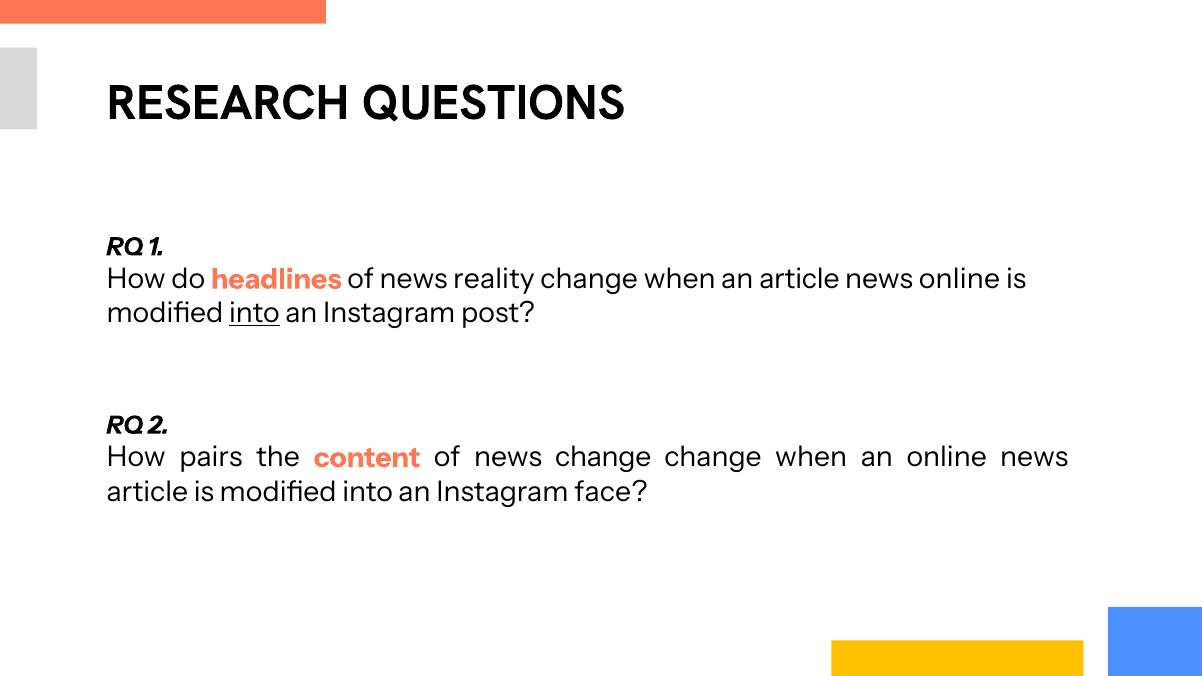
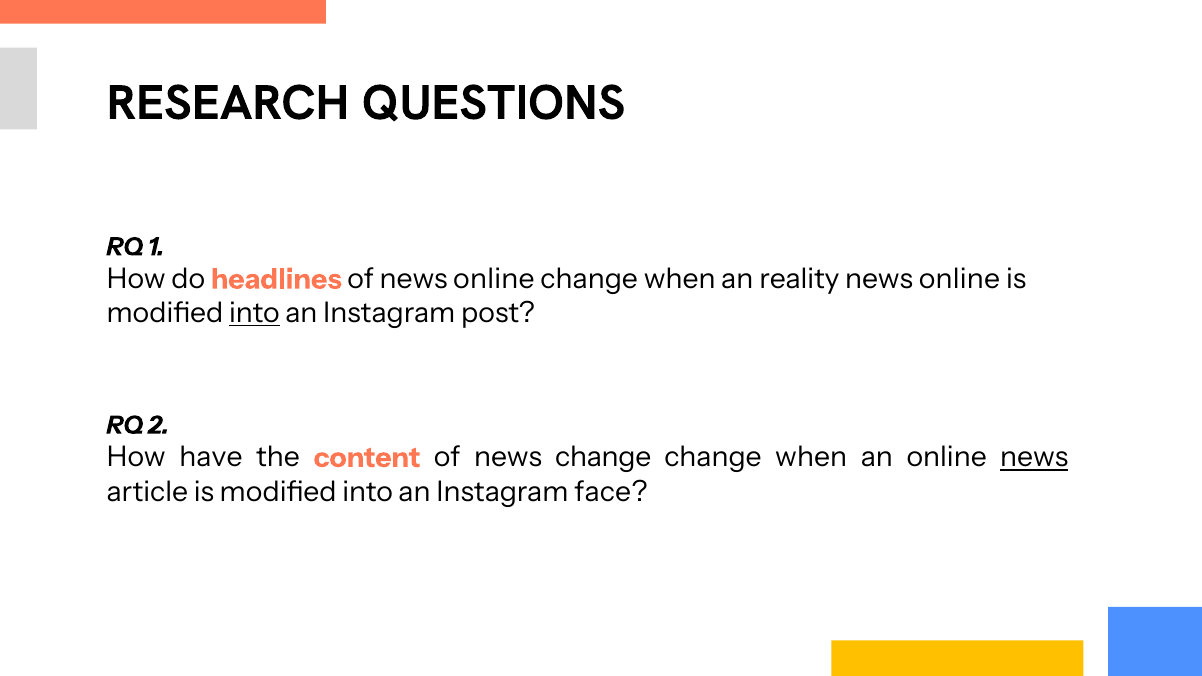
of news reality: reality -> online (494, 279)
an article: article -> reality (799, 279)
pairs: pairs -> have (211, 458)
news underline: none -> present (1034, 458)
